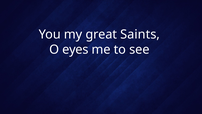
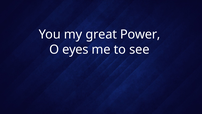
Saints: Saints -> Power (140, 34)
